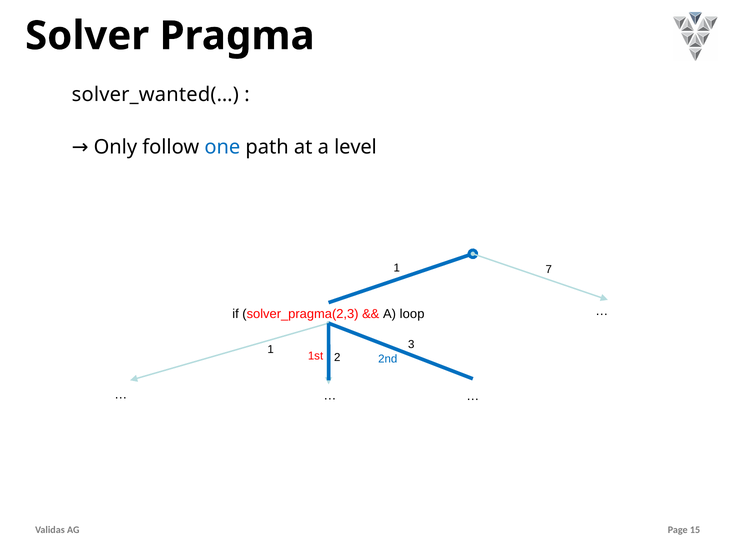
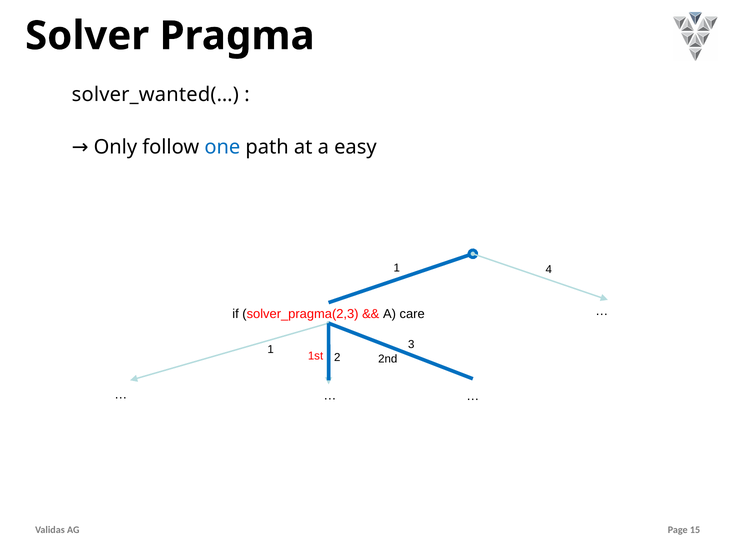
level: level -> easy (355, 147)
7: 7 -> 4 (549, 269)
loop: loop -> care (412, 314)
2nd colour: blue -> black (388, 359)
